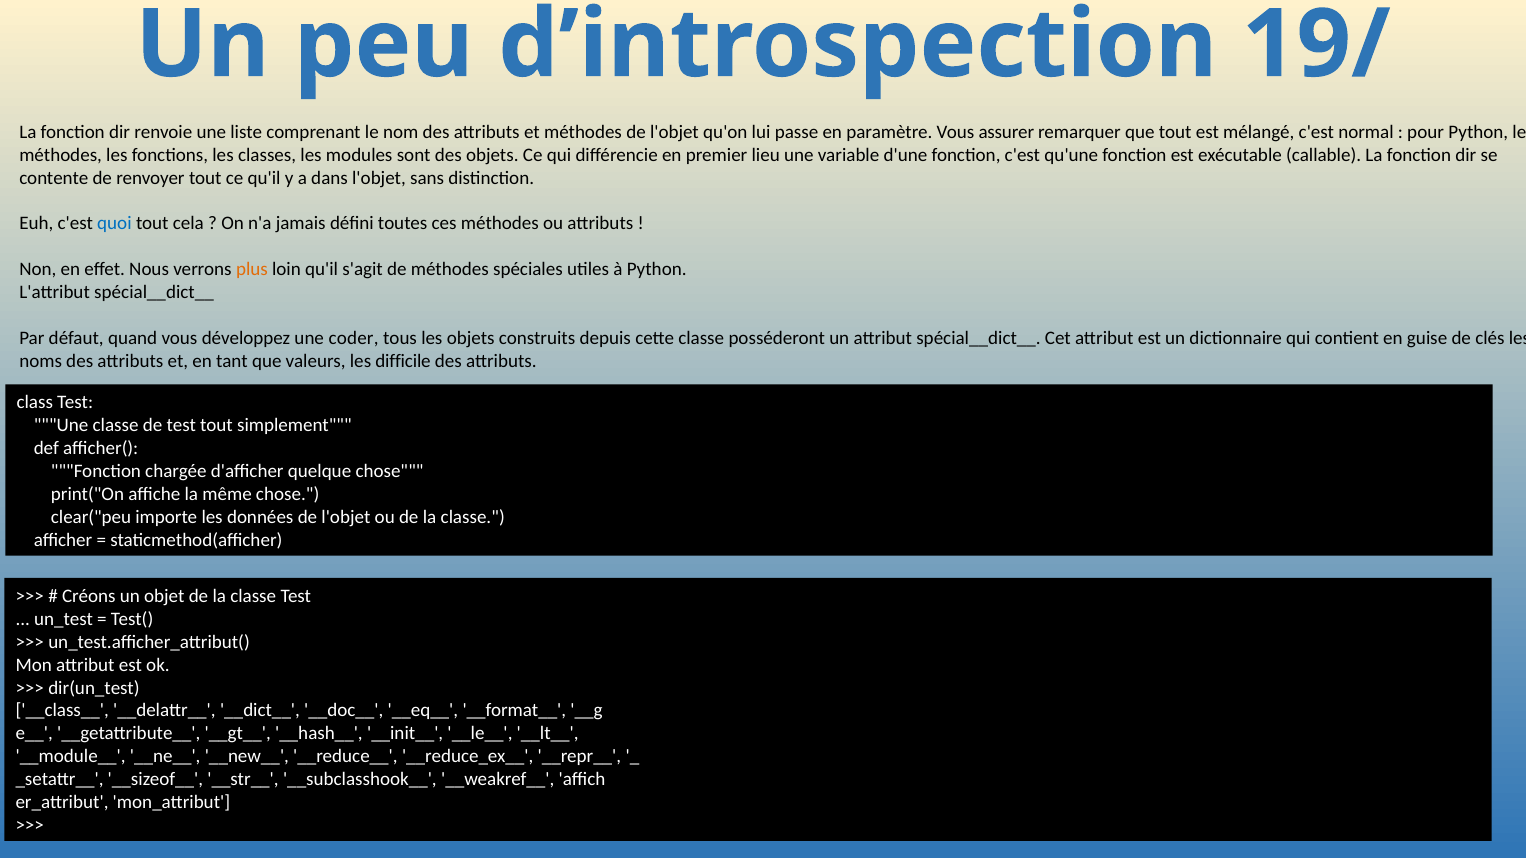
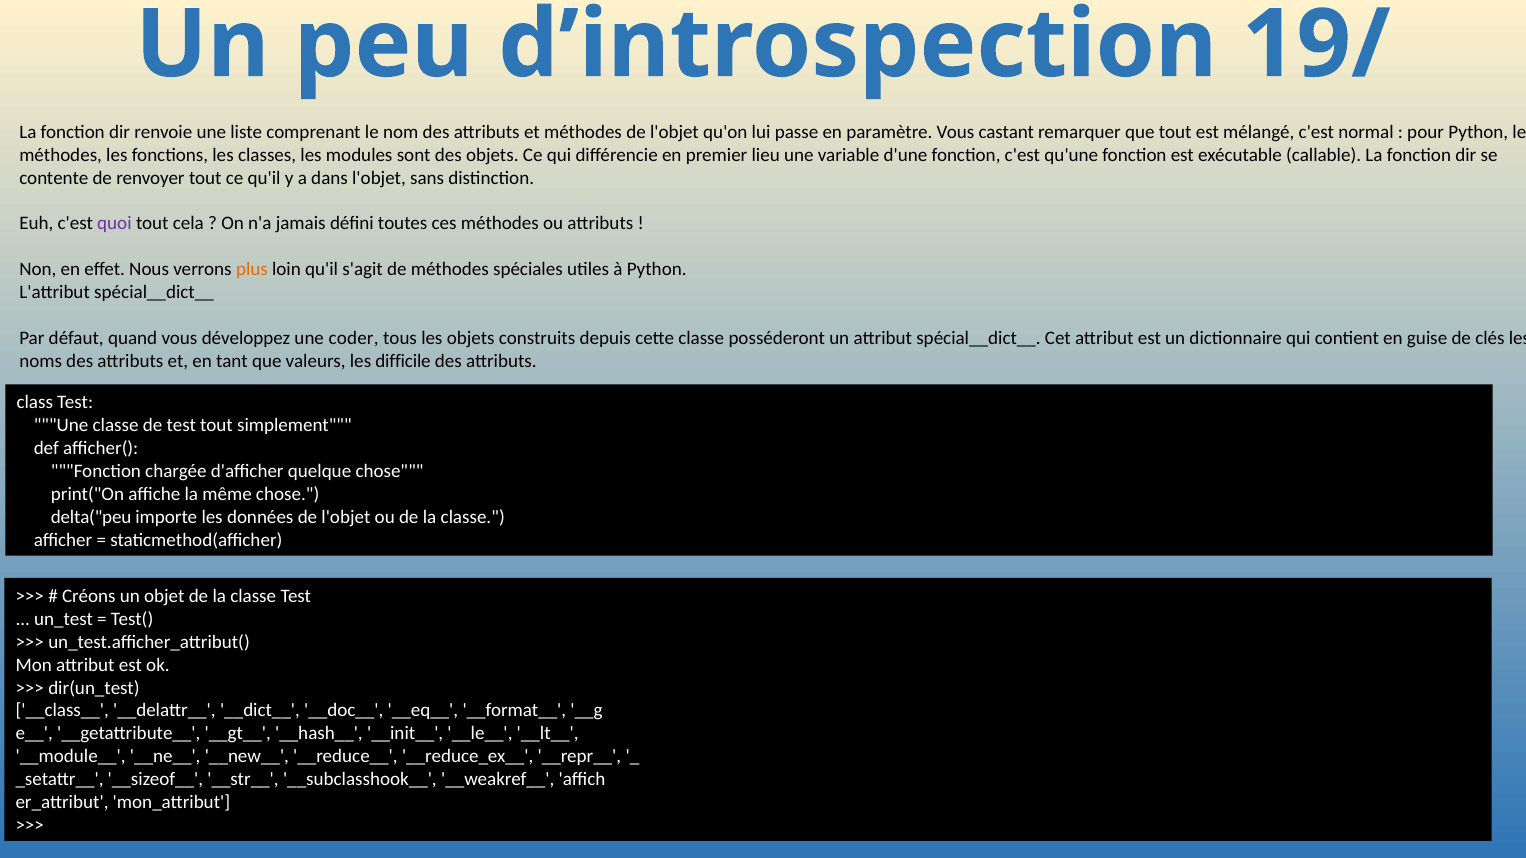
assurer: assurer -> castant (1006, 132)
quoi colour: blue -> purple (114, 224)
clear("peu: clear("peu -> delta("peu (91, 517)
